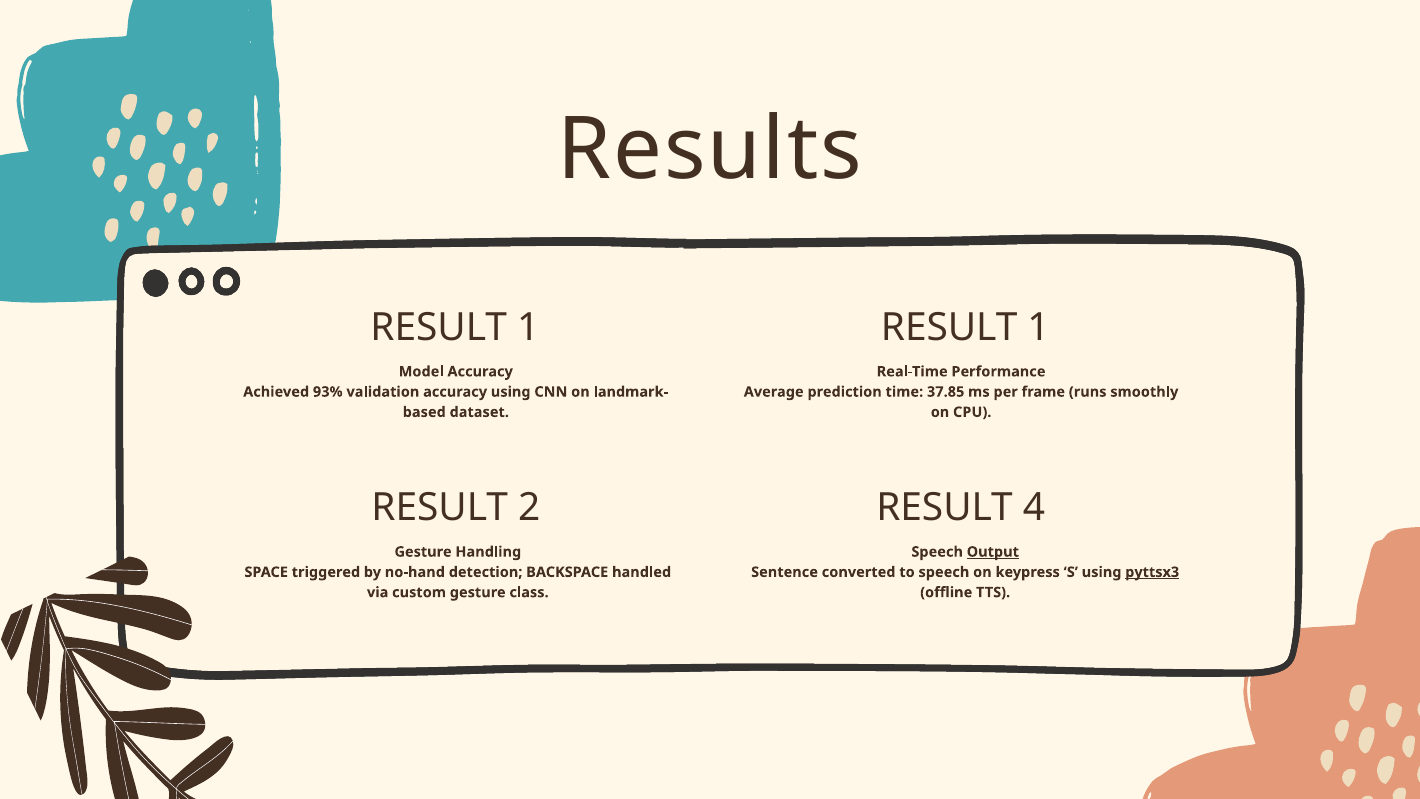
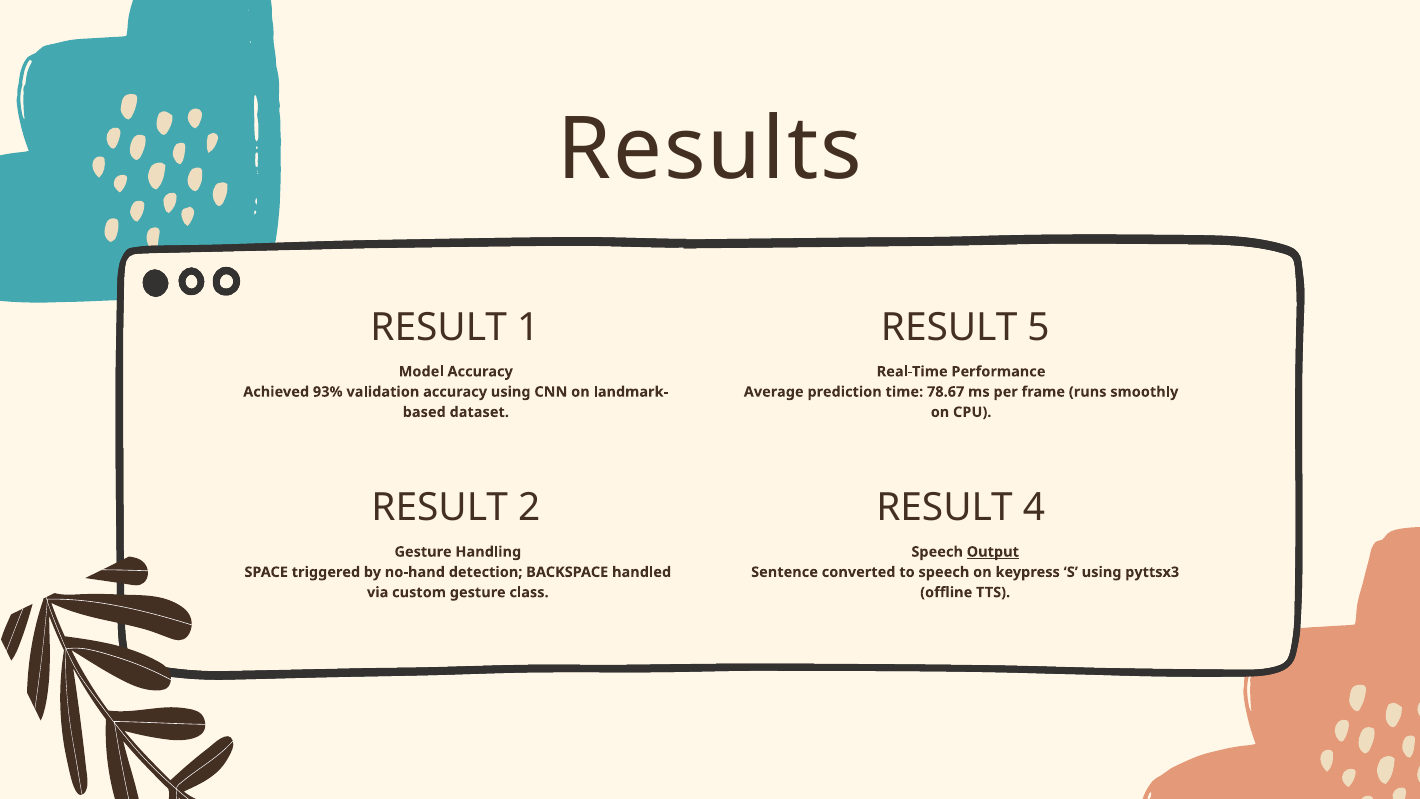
1: 1 -> 5 (1039, 328)
37.85: 37.85 -> 78.67 (946, 392)
pyttsx3 underline: present -> none (1152, 572)
